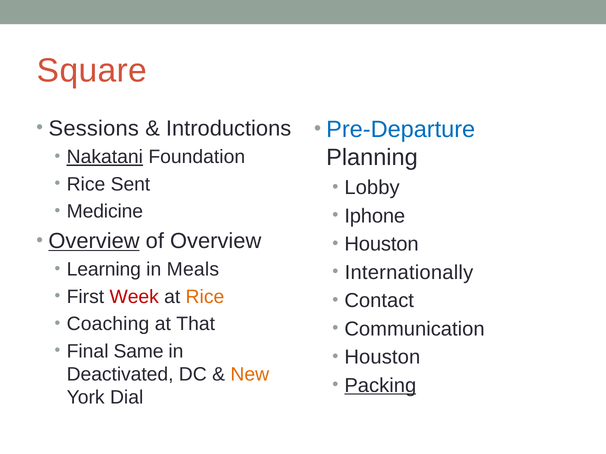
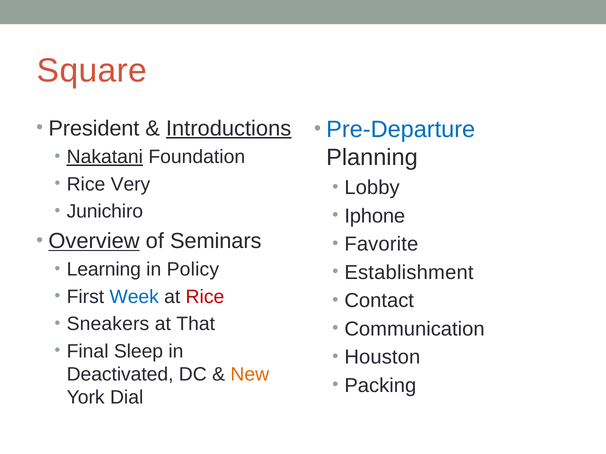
Sessions: Sessions -> President (94, 129)
Introductions underline: none -> present (229, 129)
Sent: Sent -> Very (130, 184)
Medicine: Medicine -> Junichiro (105, 212)
of Overview: Overview -> Seminars (216, 241)
Houston: Houston -> Favorite (381, 244)
Meals: Meals -> Policy (193, 270)
Internationally: Internationally -> Establishment (409, 273)
Week colour: red -> blue (134, 297)
Rice colour: orange -> red (205, 297)
Coaching: Coaching -> Sneakers (108, 324)
Same: Same -> Sleep (139, 352)
Packing underline: present -> none (380, 386)
